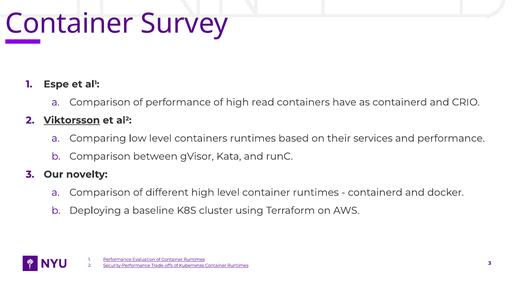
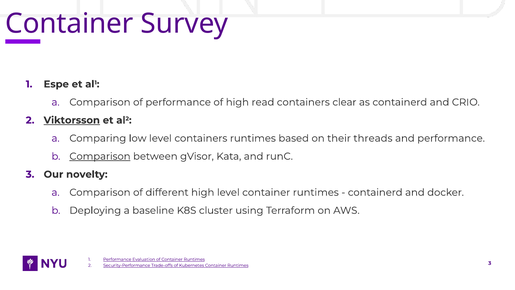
have: have -> clear (344, 102)
services: services -> threads (373, 138)
Comparison underline: none -> present (100, 156)
